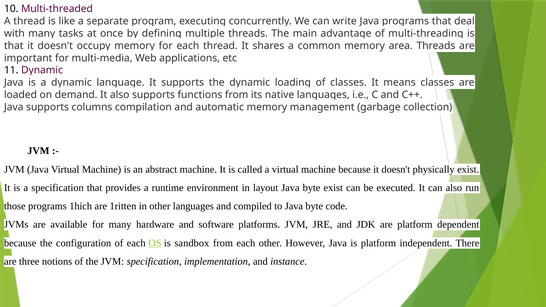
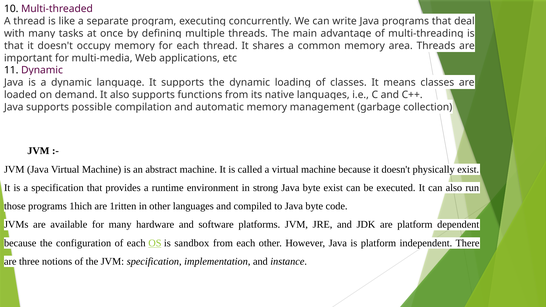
columns: columns -> possible (92, 107)
layout: layout -> strong (266, 188)
